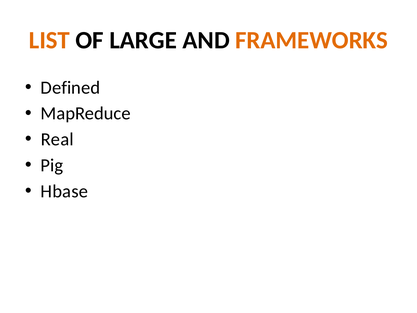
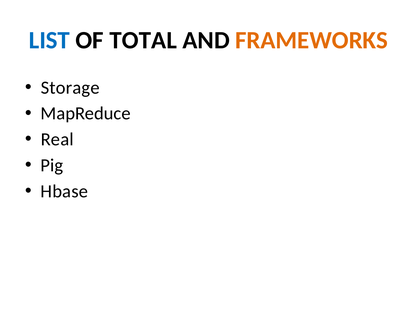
LIST colour: orange -> blue (49, 40)
LARGE: LARGE -> TOTAL (143, 40)
Defined: Defined -> Storage (70, 87)
